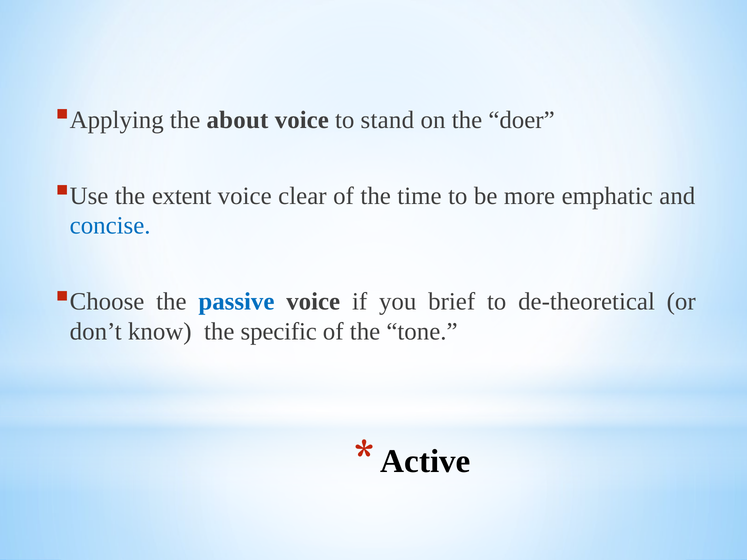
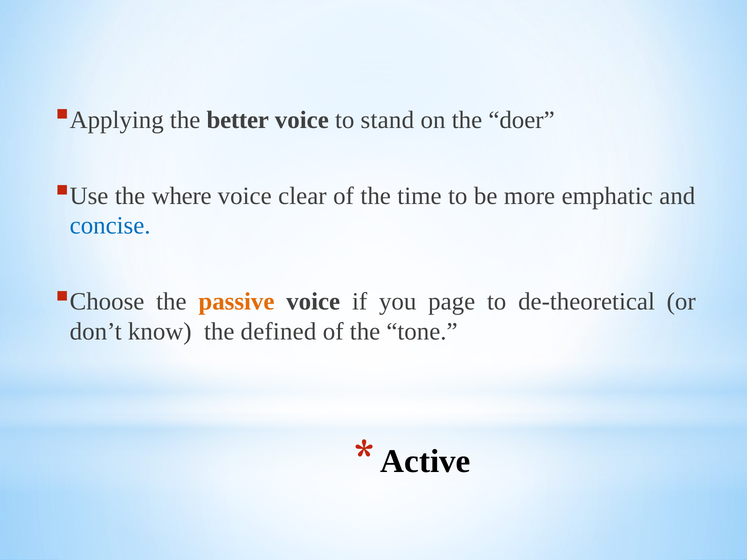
about: about -> better (238, 120)
extent: extent -> where (182, 196)
passive colour: blue -> orange (236, 302)
brief: brief -> page (452, 302)
specific: specific -> defined (279, 332)
